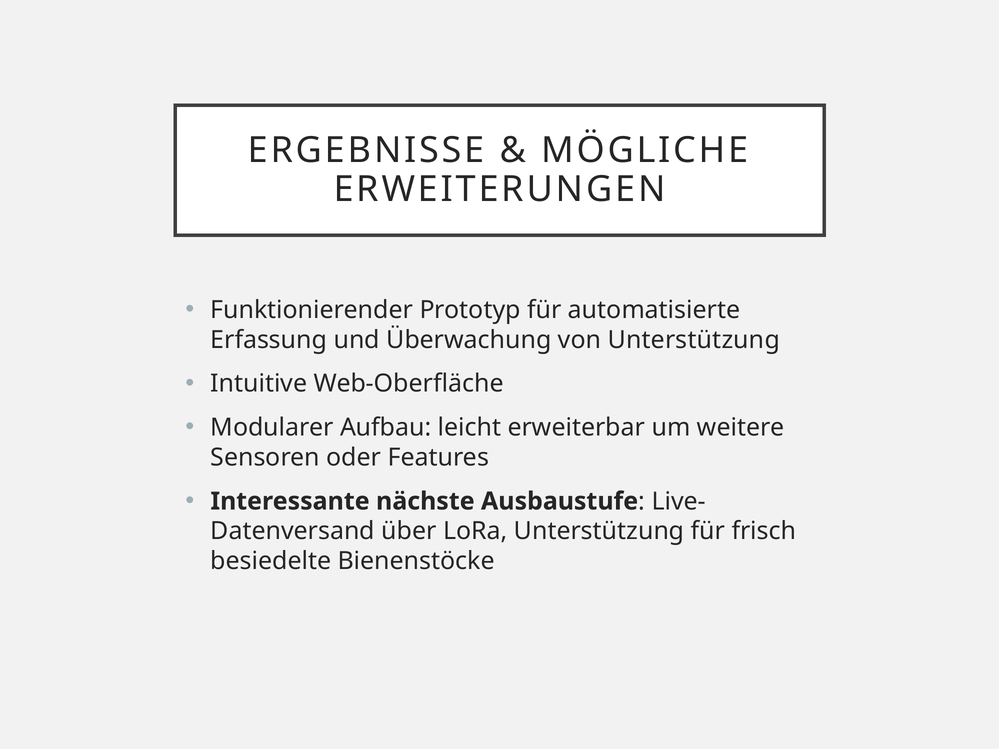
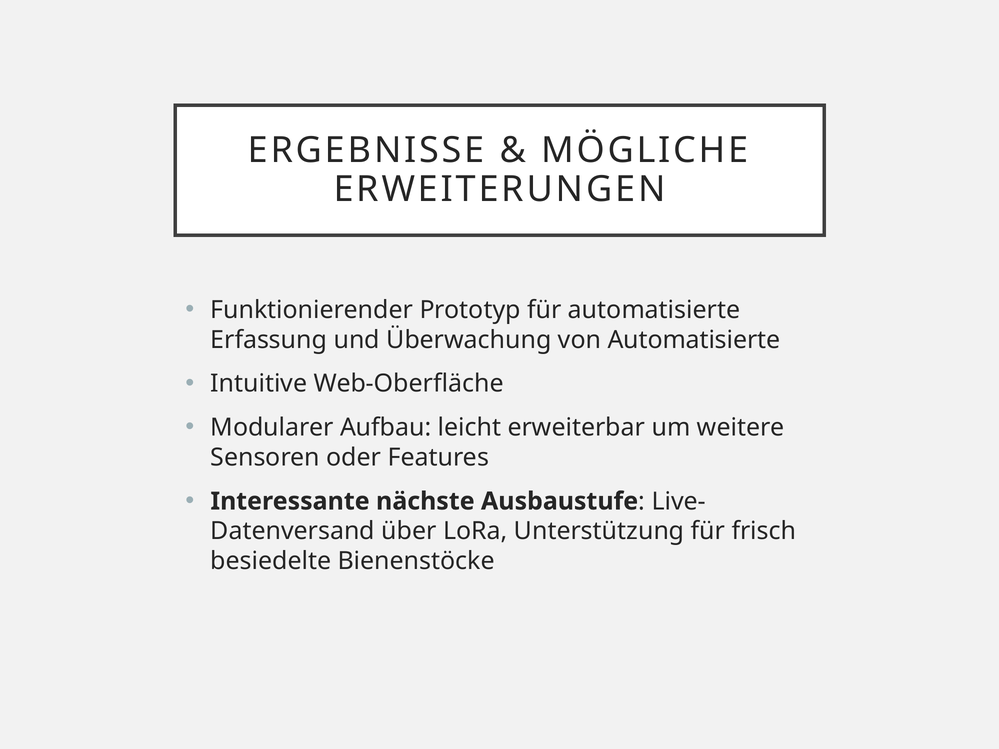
von Unterstützung: Unterstützung -> Automatisierte (694, 340)
